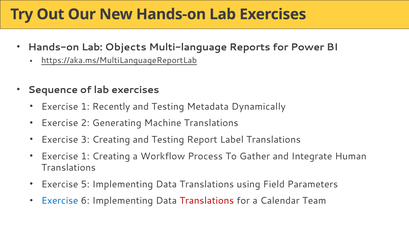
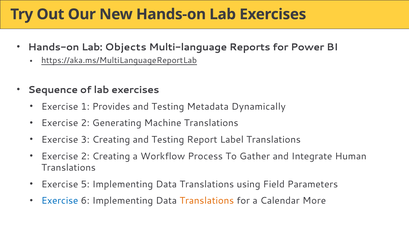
Recently: Recently -> Provides (111, 107)
1: 1 -> 2 (85, 156)
Translations colour: red -> orange (207, 201)
Team: Team -> More (314, 201)
